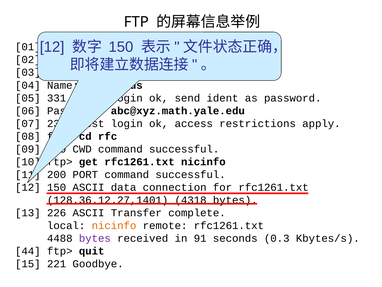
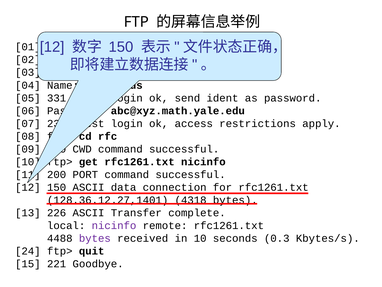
nicinfo colour: orange -> purple (114, 225)
in 91: 91 -> 10 (200, 238)
44: 44 -> 24 (28, 251)
